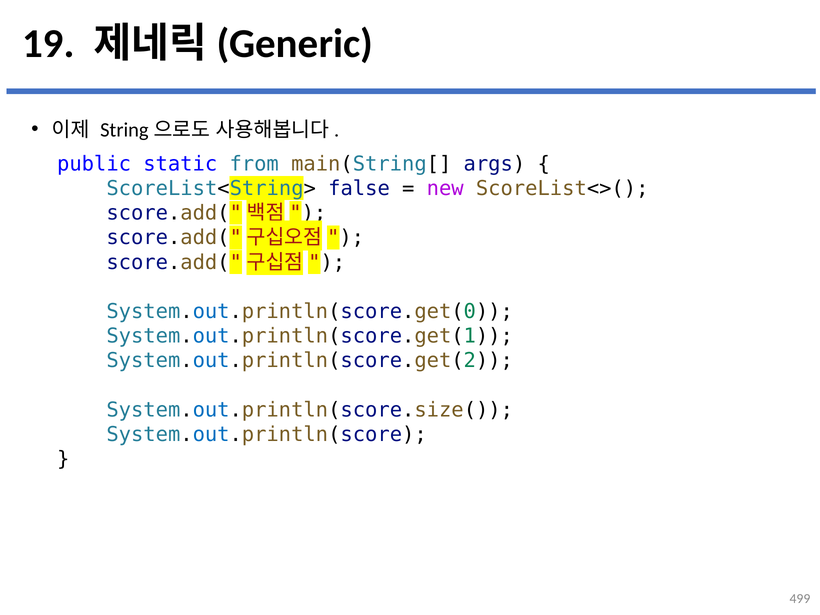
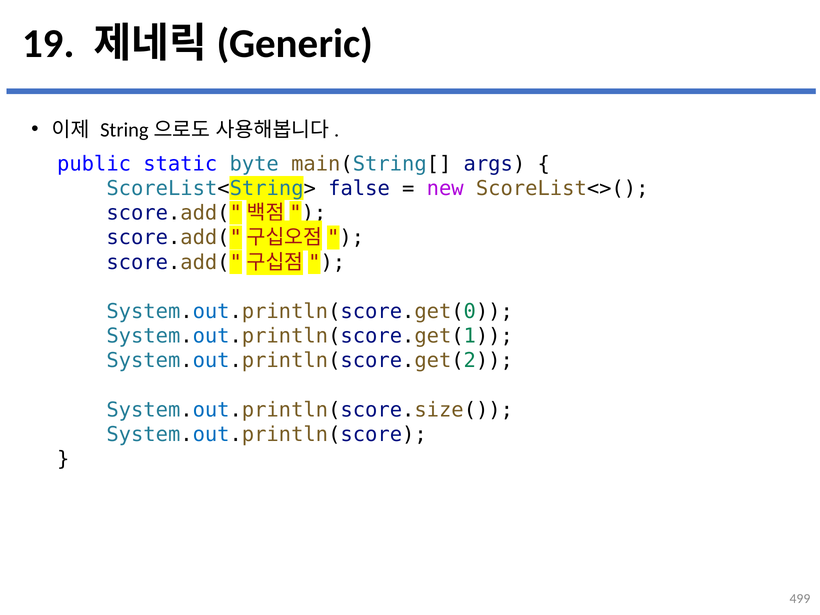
from: from -> byte (254, 164)
